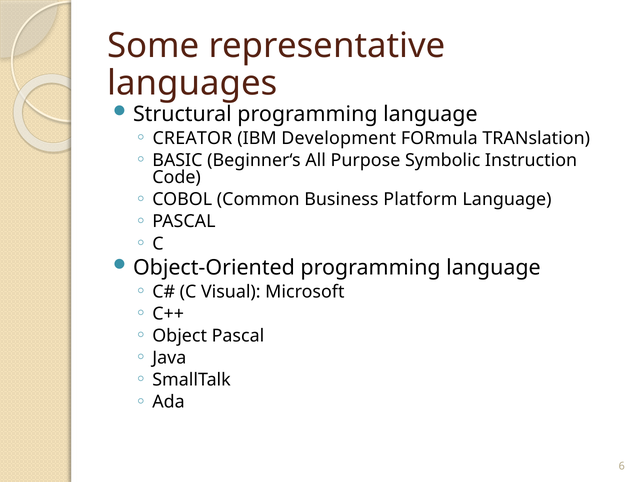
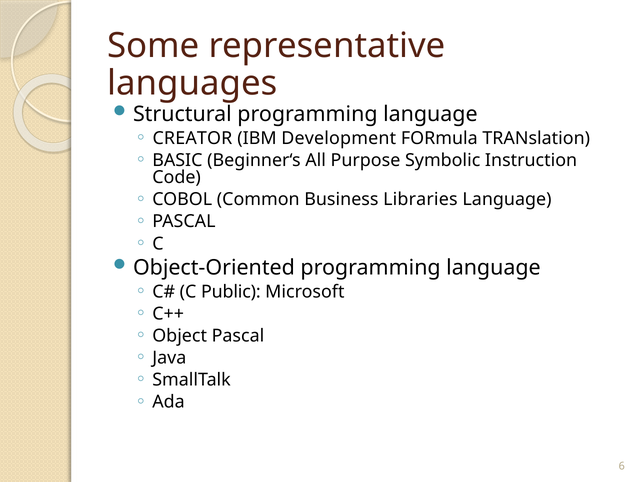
Platform: Platform -> Libraries (420, 200)
Visual: Visual -> Public (231, 292)
